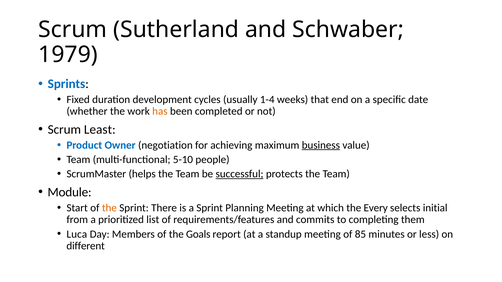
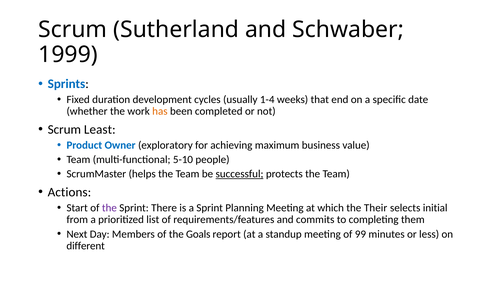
1979: 1979 -> 1999 (68, 55)
negotiation: negotiation -> exploratory (165, 145)
business underline: present -> none (321, 145)
Module: Module -> Actions (69, 192)
the colour: orange -> purple (109, 208)
Every: Every -> Their (376, 208)
Luca: Luca -> Next (77, 234)
85: 85 -> 99 (360, 234)
